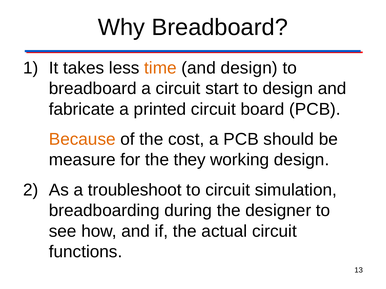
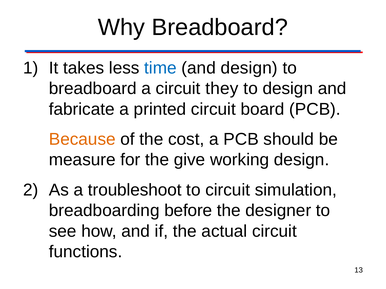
time colour: orange -> blue (160, 68)
start: start -> they (222, 89)
they: they -> give (190, 160)
during: during -> before (188, 211)
